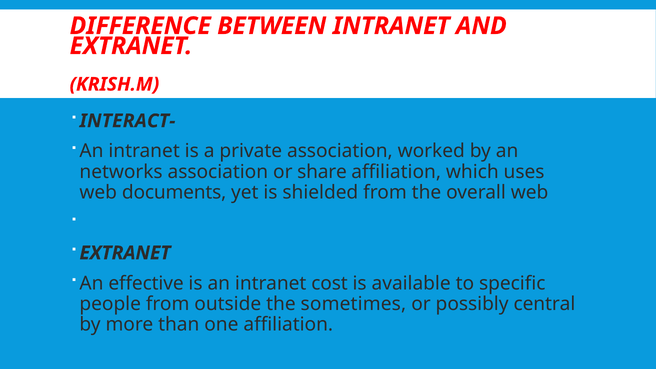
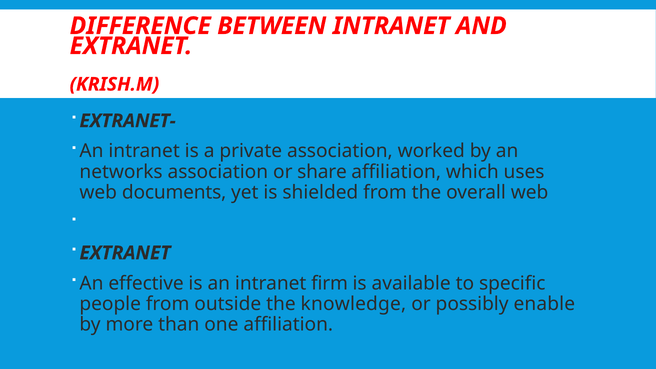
INTERACT-: INTERACT- -> EXTRANET- (128, 121)
cost: cost -> firm (330, 283)
sometimes: sometimes -> knowledge (353, 304)
central: central -> enable (544, 304)
